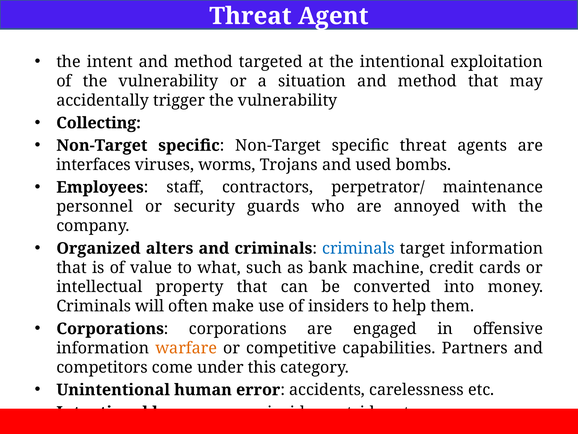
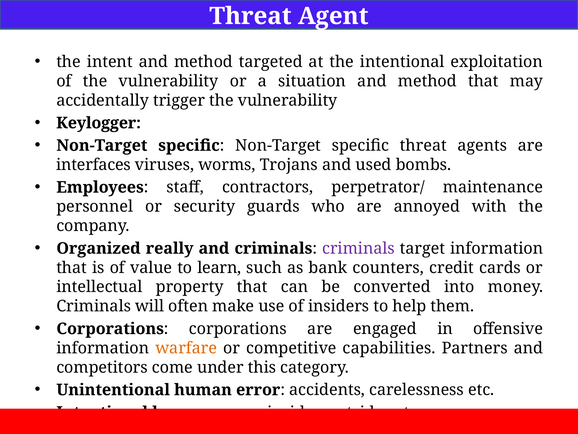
Collecting: Collecting -> Keylogger (99, 123)
alters: alters -> really (170, 248)
criminals colour: blue -> purple (358, 248)
what: what -> learn (219, 267)
machine: machine -> counters (388, 267)
